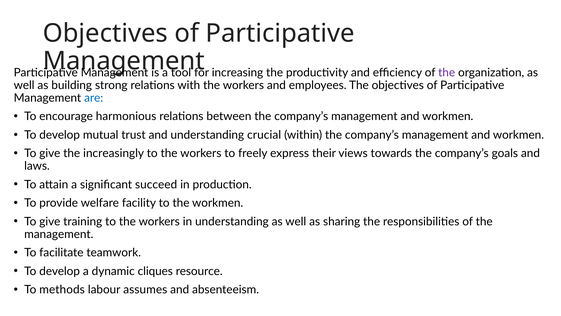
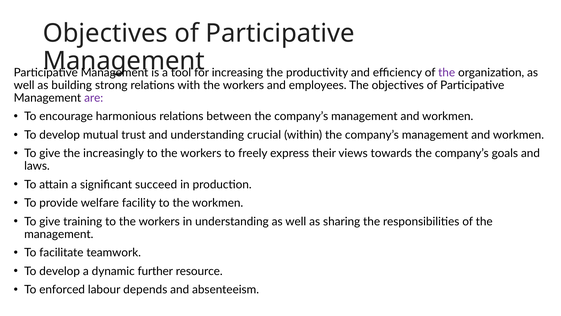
are colour: blue -> purple (94, 98)
cliques: cliques -> further (155, 271)
methods: methods -> enforced (62, 289)
assumes: assumes -> depends (145, 289)
